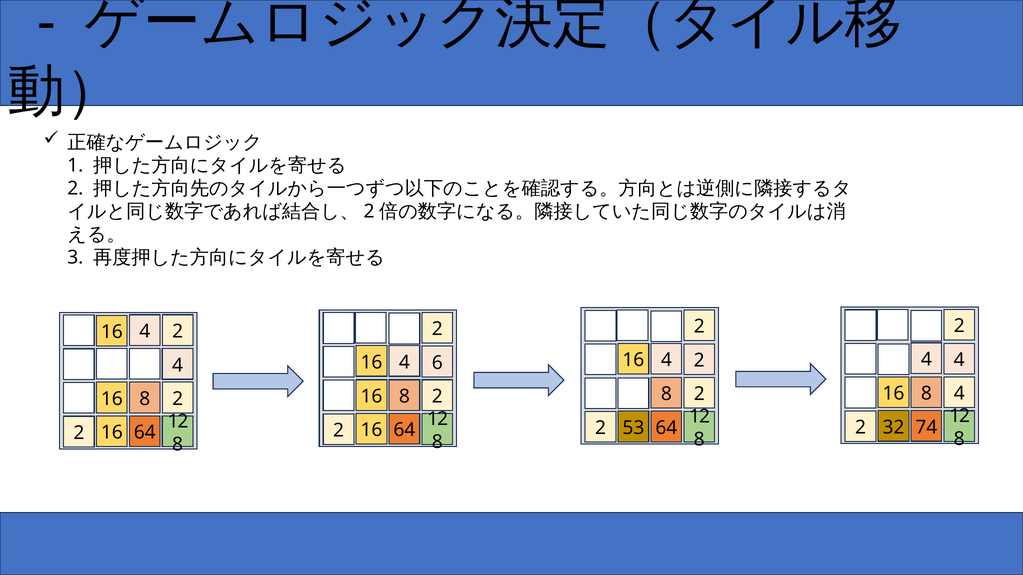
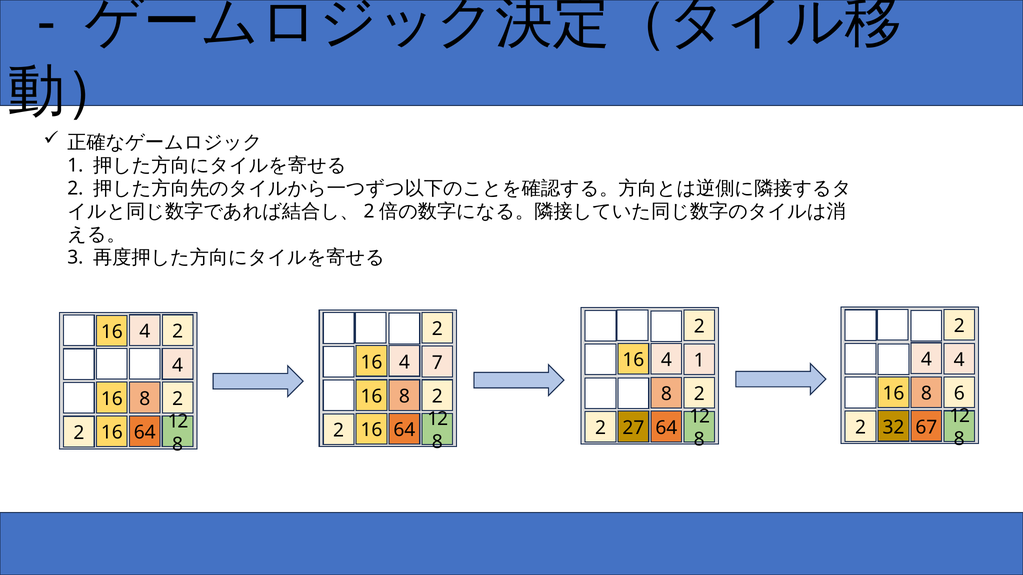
16 2: 2 -> 1 (699, 361)
6: 6 -> 7 (437, 363)
4: 4 -> 6 (959, 394)
74: 74 -> 67 (926, 428)
53: 53 -> 27 (633, 428)
